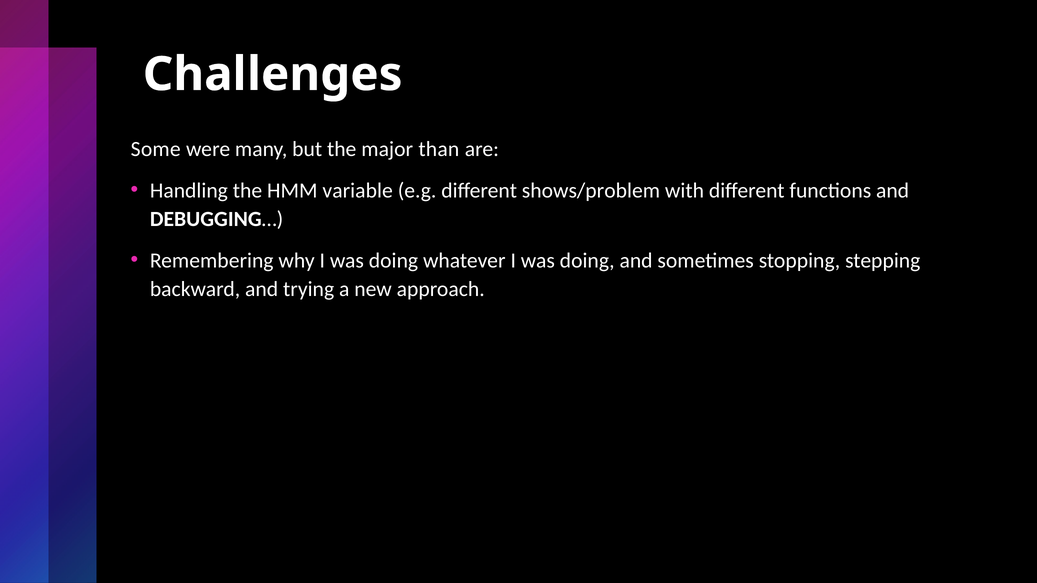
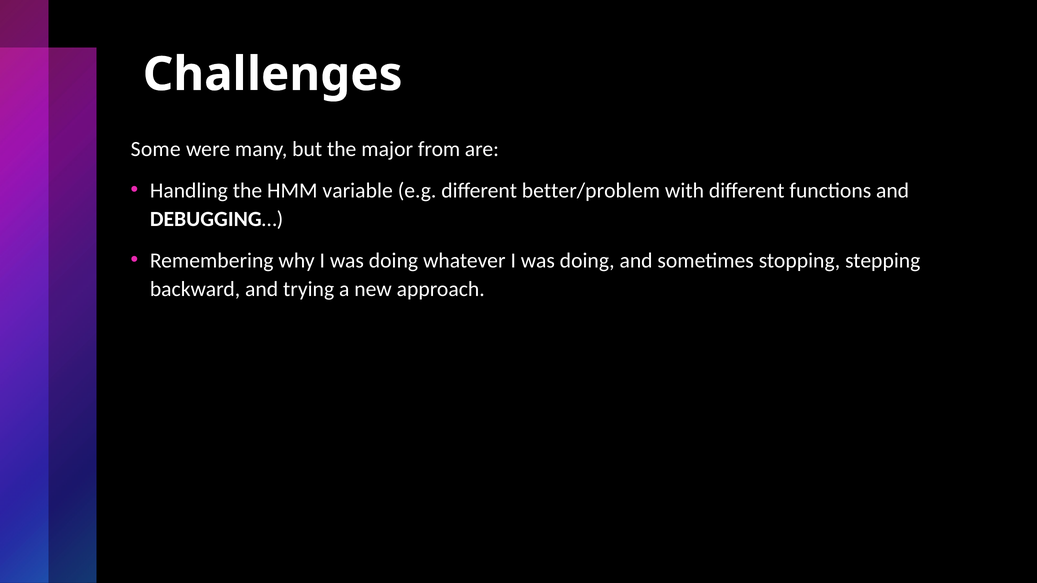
than: than -> from (439, 149)
shows/problem: shows/problem -> better/problem (591, 191)
